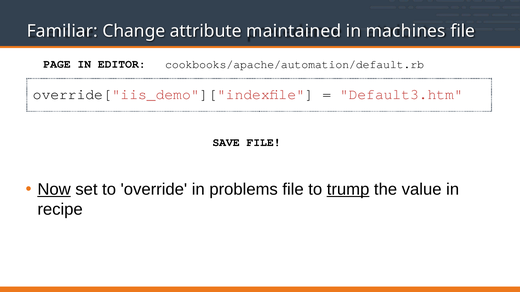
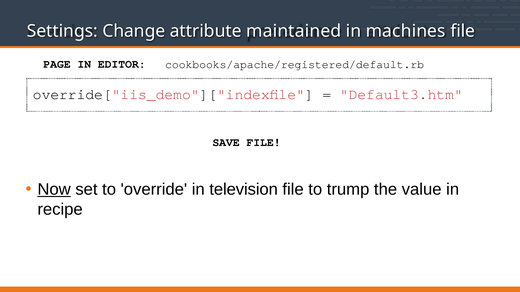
Familiar: Familiar -> Settings (62, 31)
cookbooks/apache/automation/default.rb: cookbooks/apache/automation/default.rb -> cookbooks/apache/registered/default.rb (295, 65)
problems: problems -> television (244, 190)
trump underline: present -> none (348, 190)
